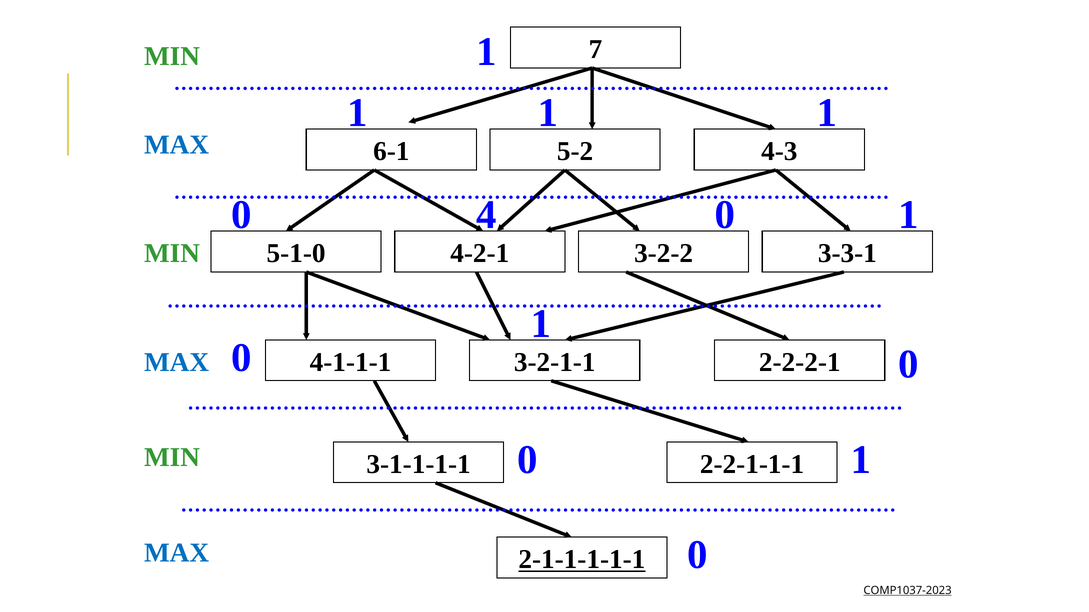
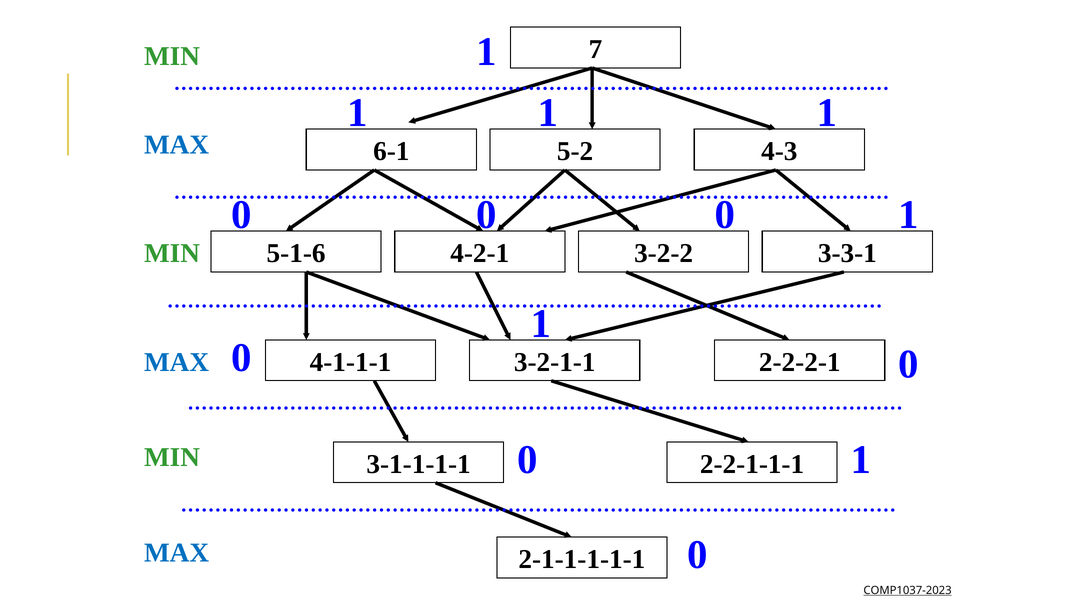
4: 4 -> 0 (487, 215)
5-1-0: 5-1-0 -> 5-1-6 (296, 254)
2-1-1-1-1-1 underline: present -> none (582, 560)
